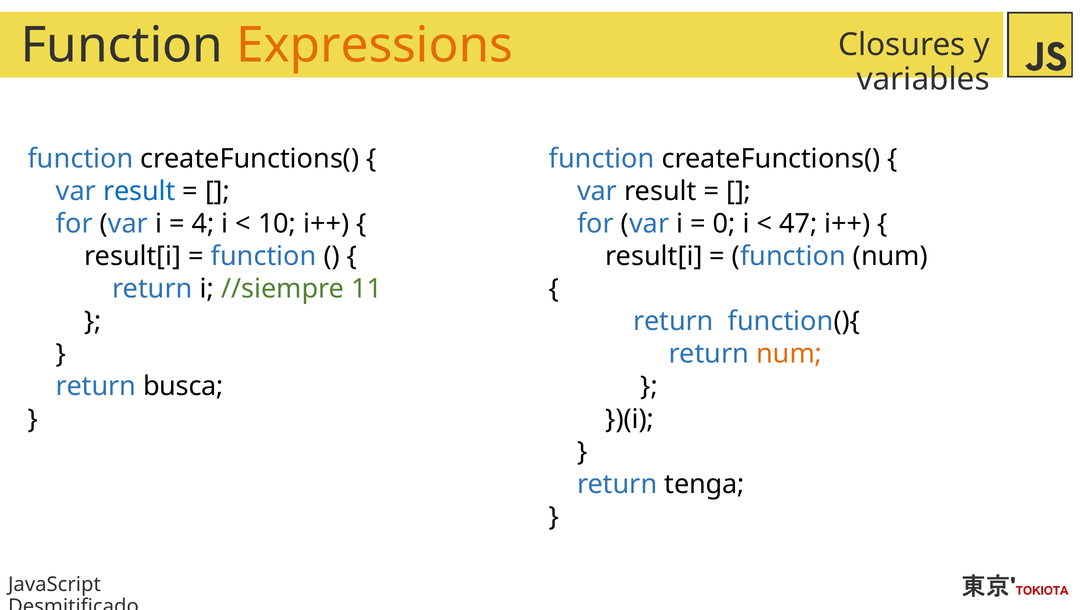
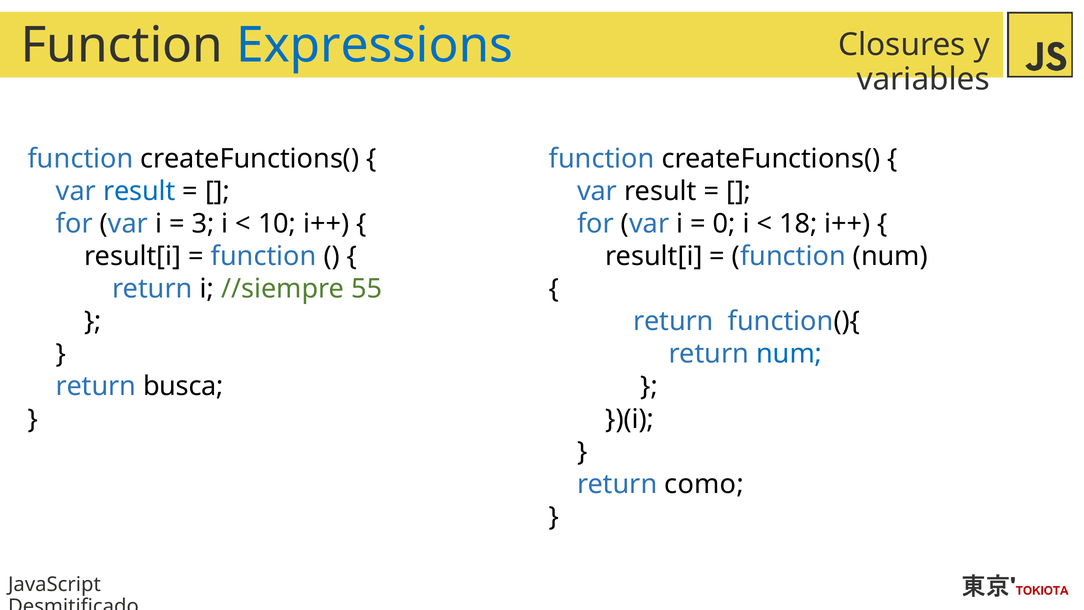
Expressions colour: orange -> blue (374, 45)
4: 4 -> 3 (203, 224)
47: 47 -> 18 (798, 224)
11: 11 -> 55 (367, 289)
num colour: orange -> blue (789, 354)
tenga: tenga -> como (704, 484)
